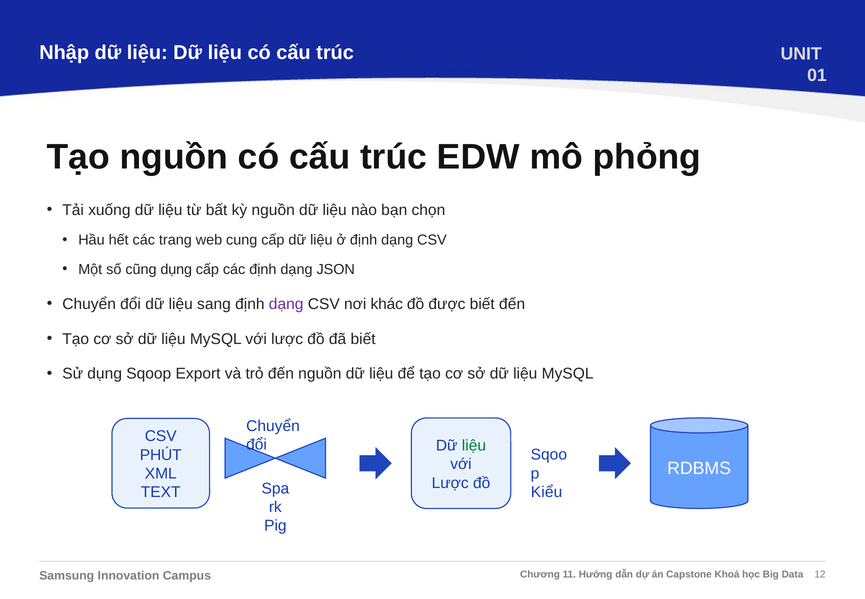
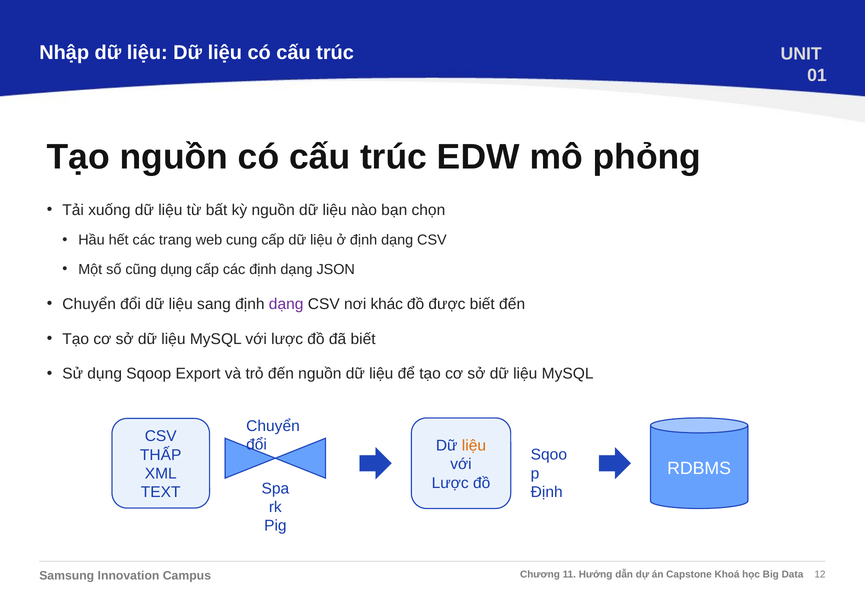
liệu colour: green -> orange (474, 446)
PHÚT: PHÚT -> THẤP (161, 455)
Kiểu: Kiểu -> Định (547, 492)
